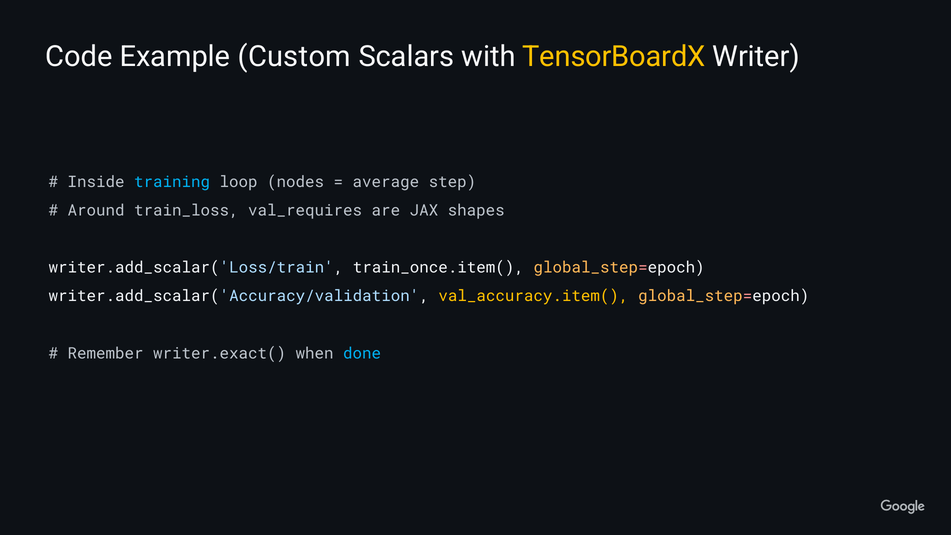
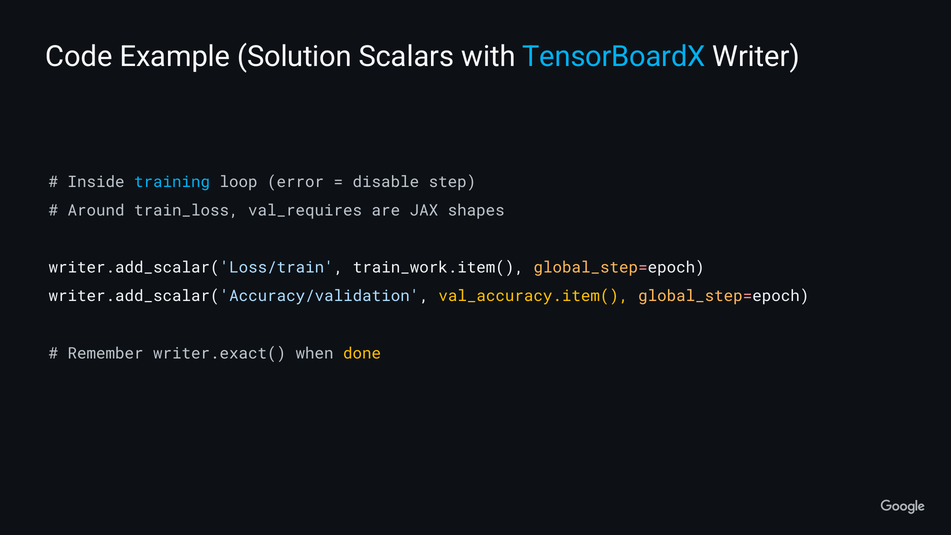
Custom: Custom -> Solution (295, 56)
TensorBoardX colour: yellow -> light blue (614, 56)
nodes: nodes -> error (296, 182)
average: average -> disable (386, 182)
train_once.item(: train_once.item( -> train_work.item( (438, 268)
done colour: light blue -> yellow (362, 353)
